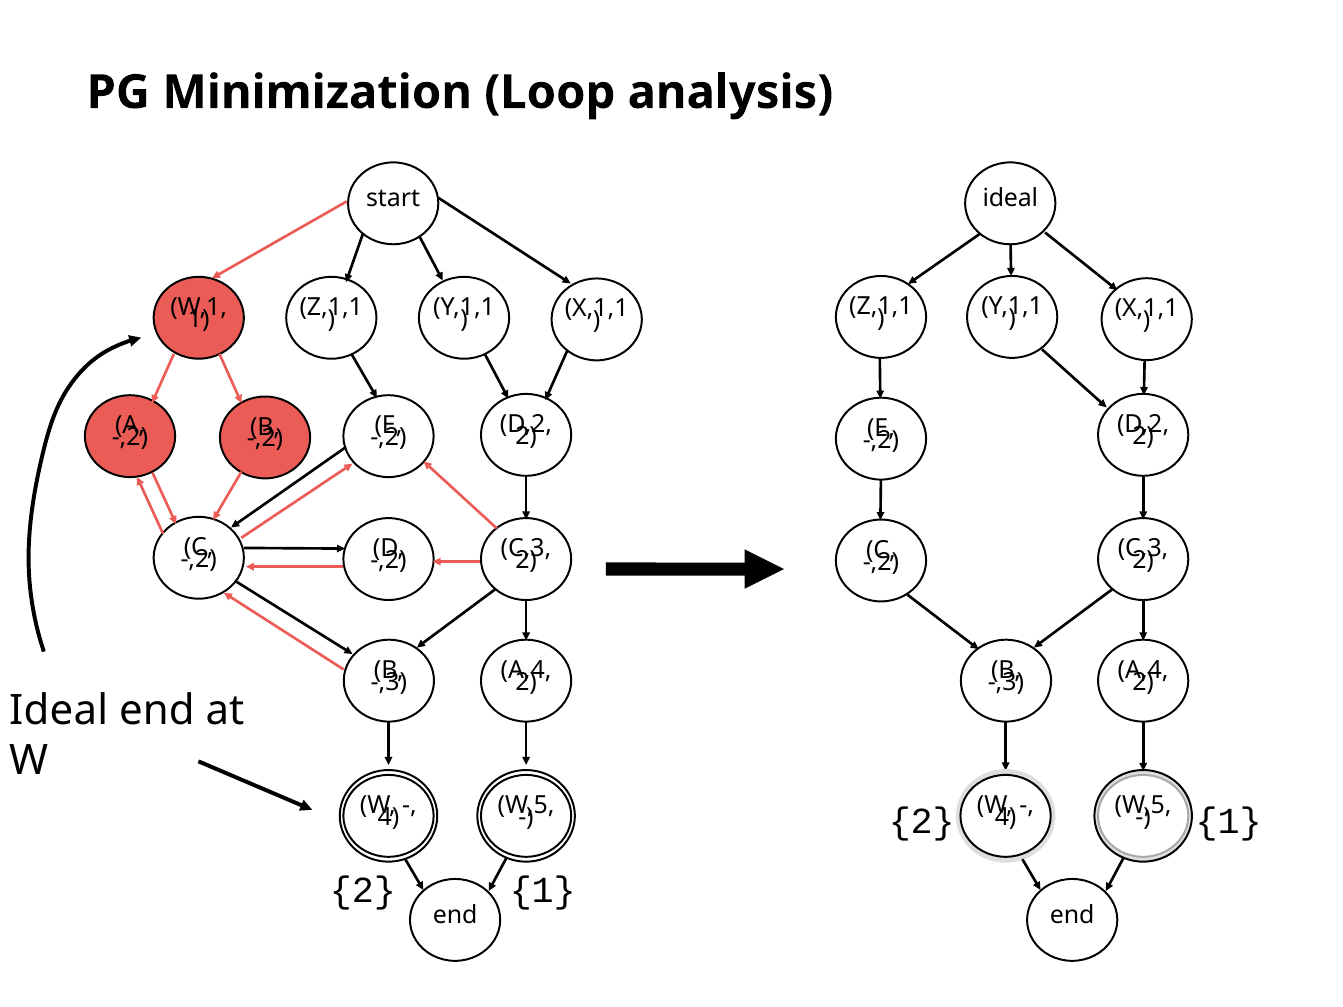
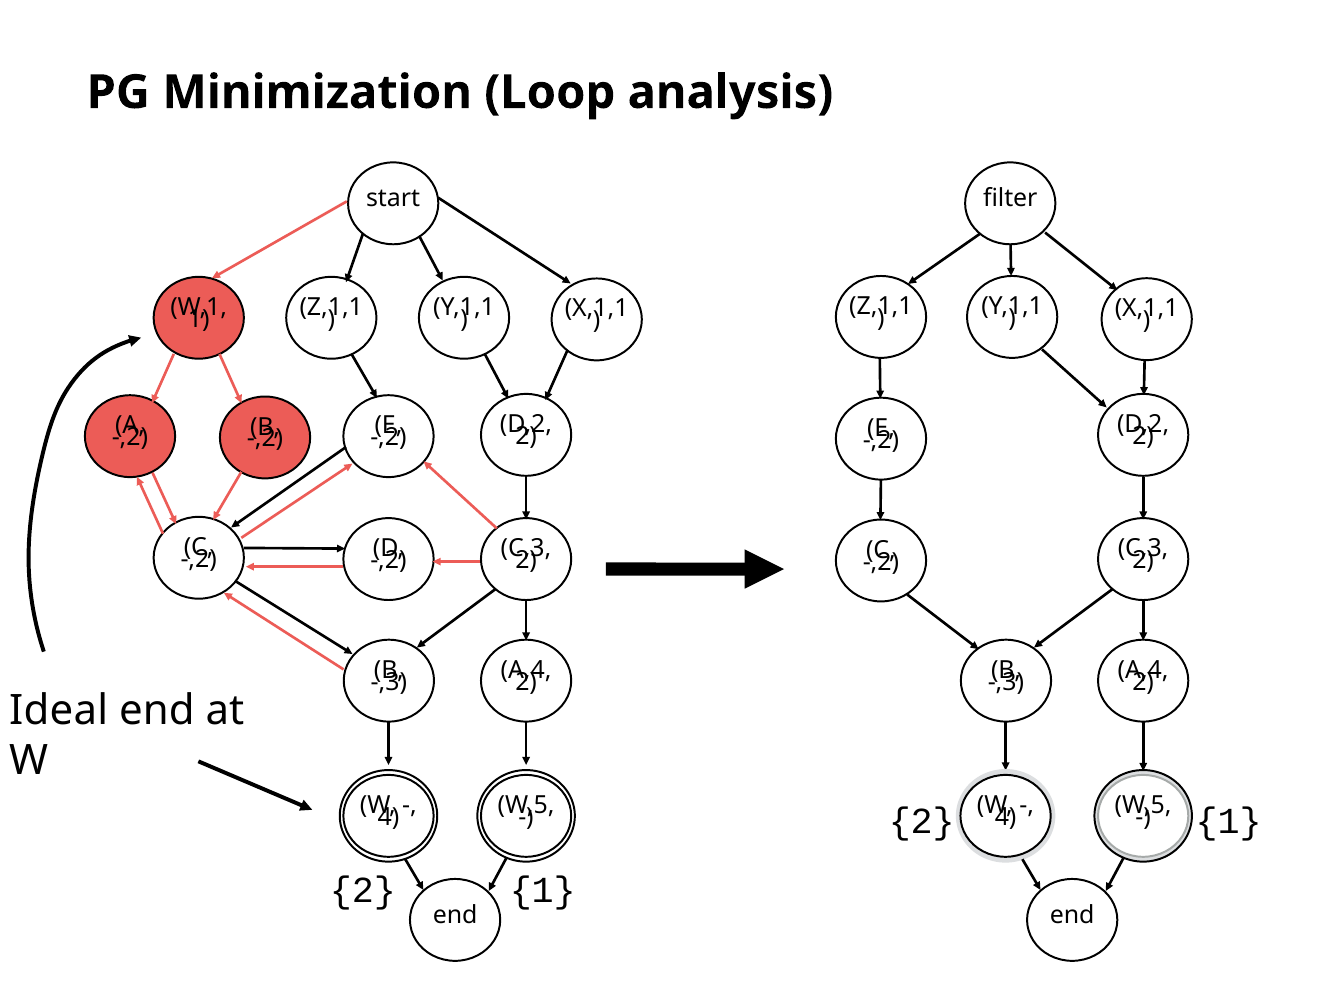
ideal: ideal -> filter (1010, 199)
